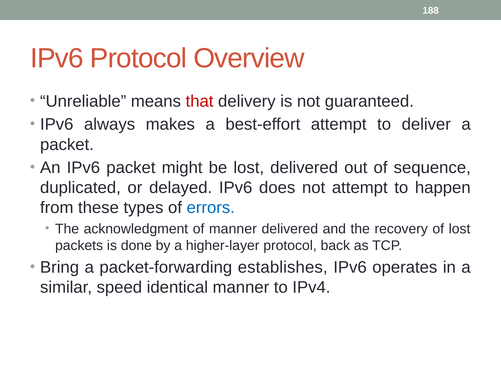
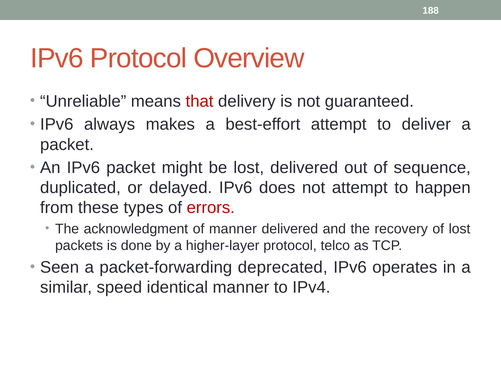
errors colour: blue -> red (211, 208)
back: back -> telco (335, 246)
Bring: Bring -> Seen (60, 268)
establishes: establishes -> deprecated (283, 268)
